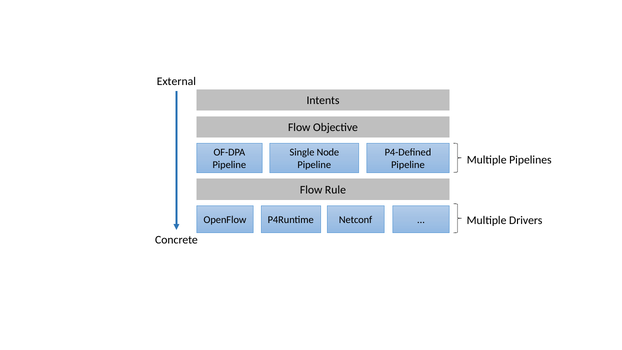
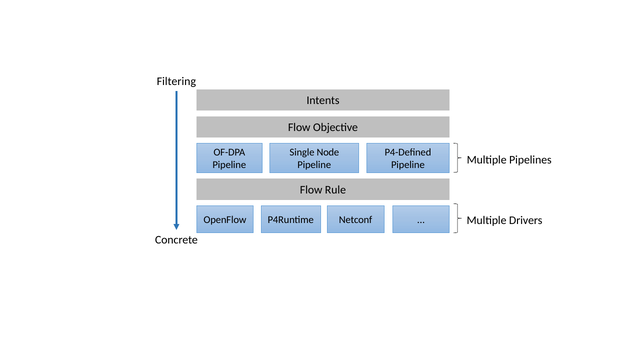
External: External -> Filtering (176, 81)
